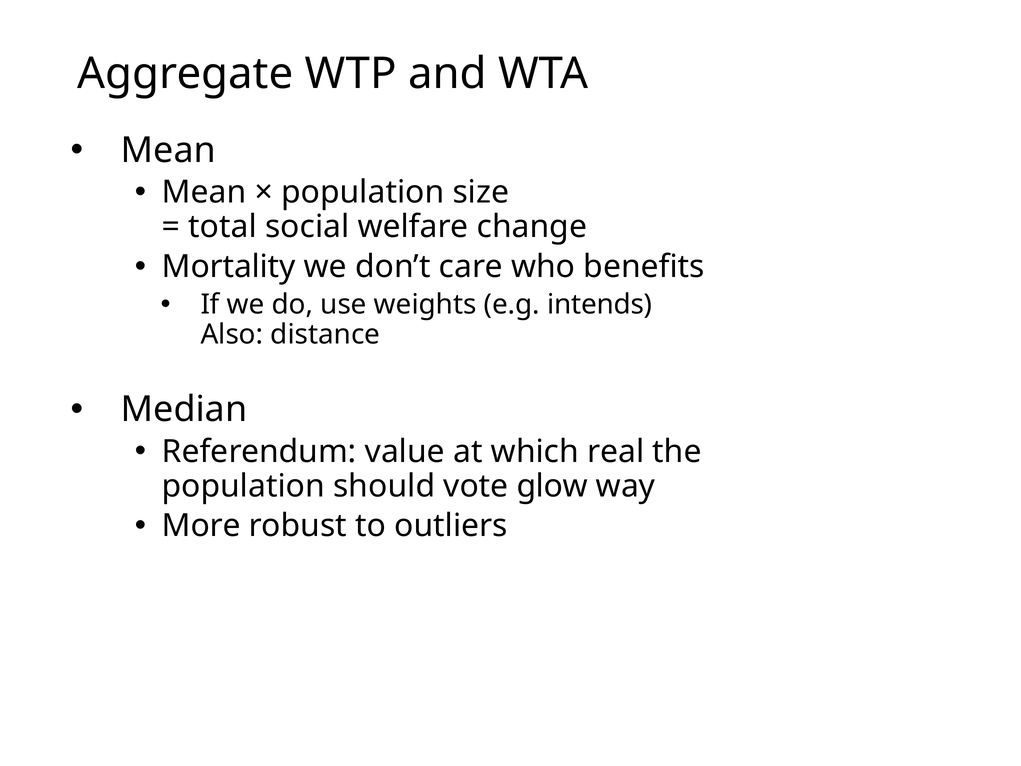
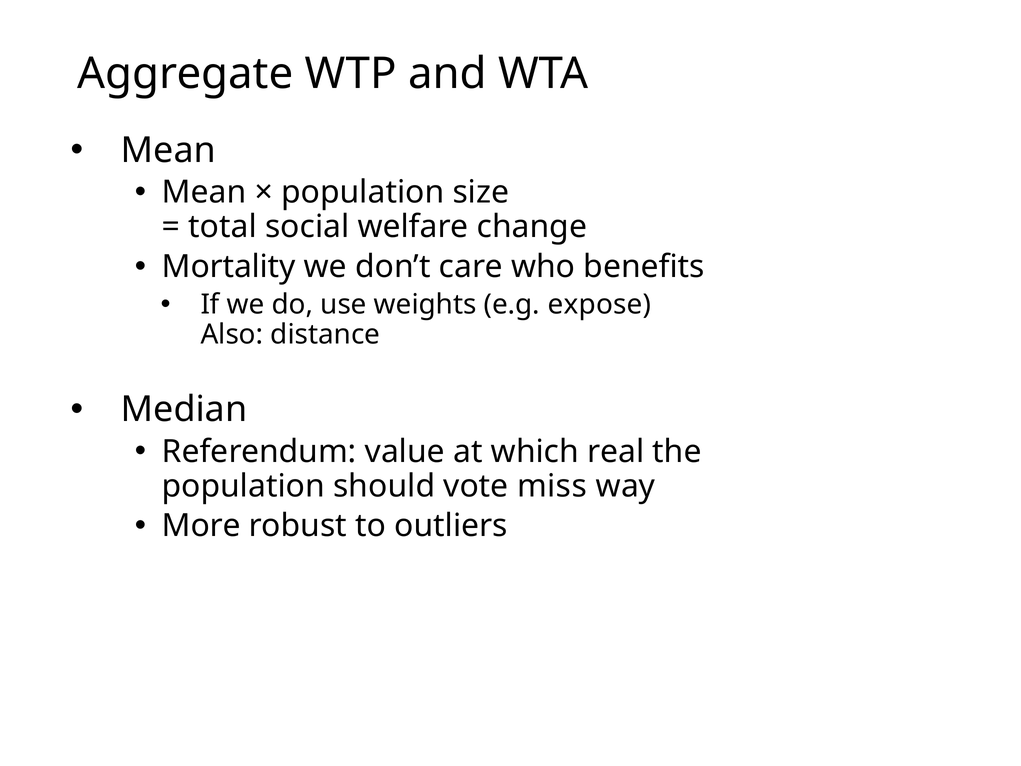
intends: intends -> expose (599, 304)
glow: glow -> miss (552, 486)
